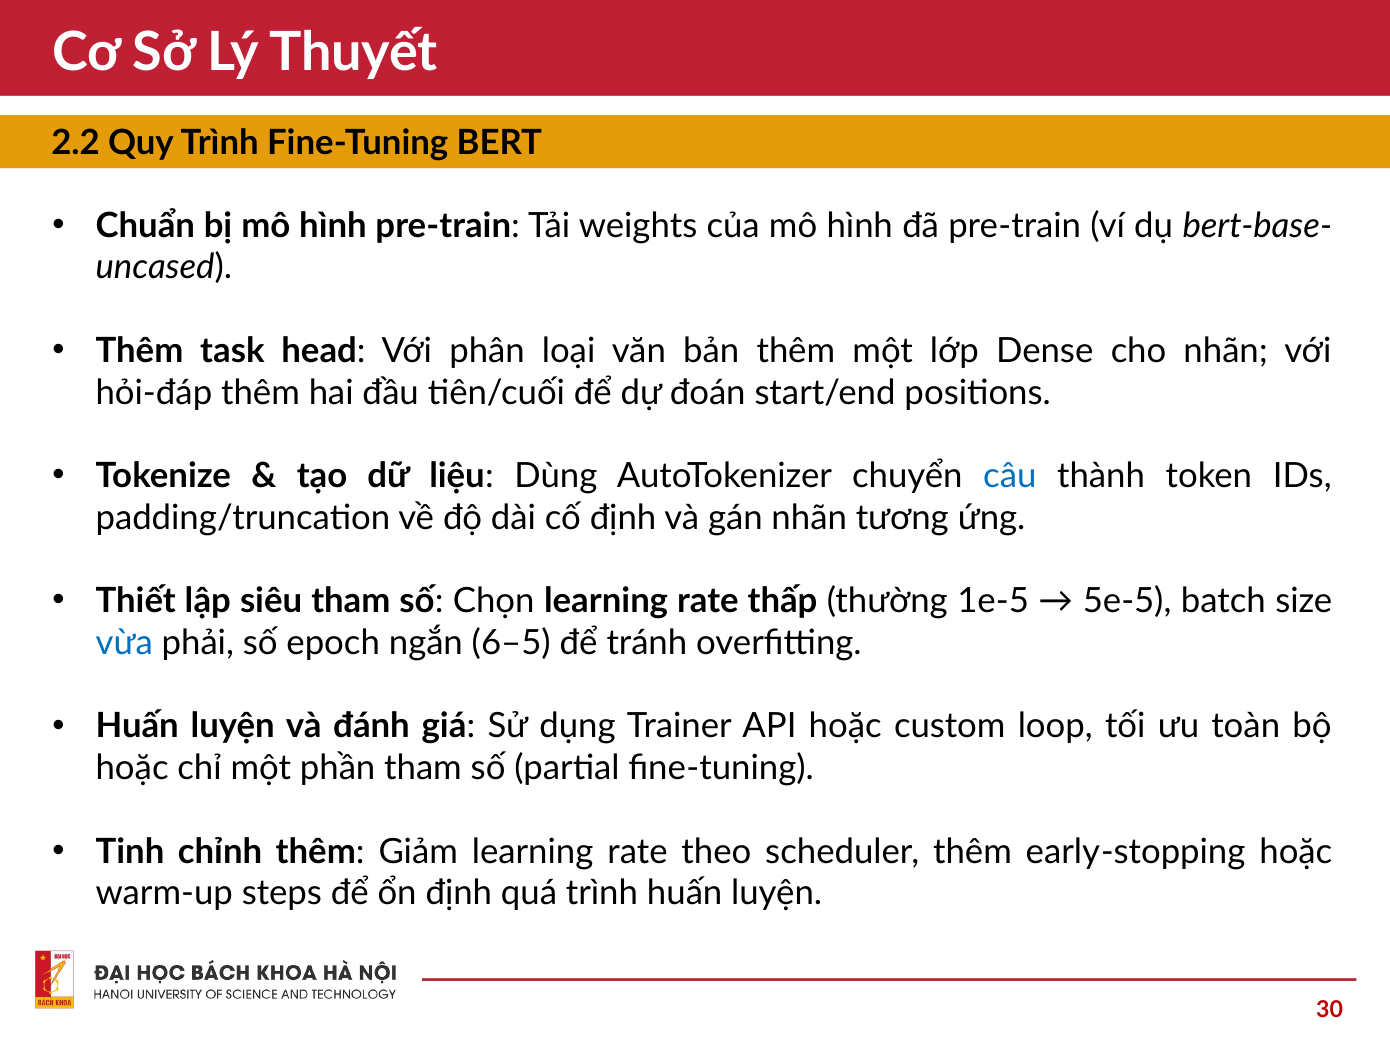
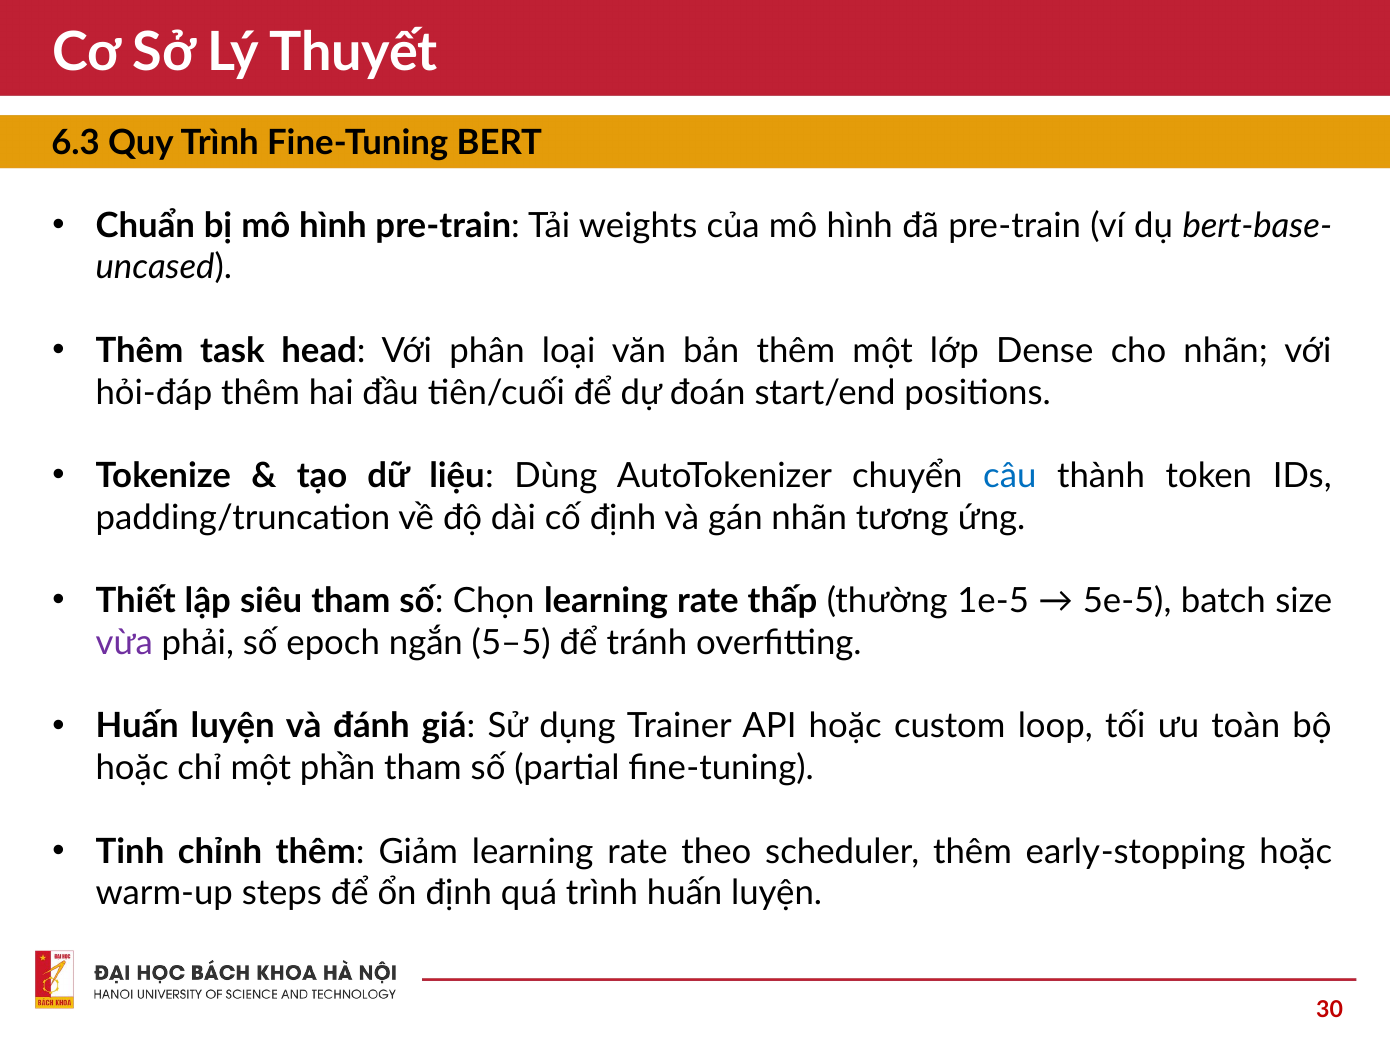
2.2: 2.2 -> 6.3 (76, 143)
vừa colour: blue -> purple (124, 643)
6–5: 6–5 -> 5–5 (511, 643)
